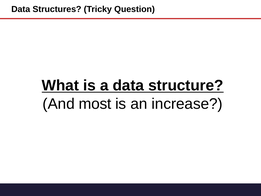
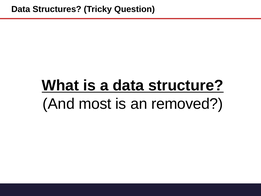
increase: increase -> removed (187, 104)
